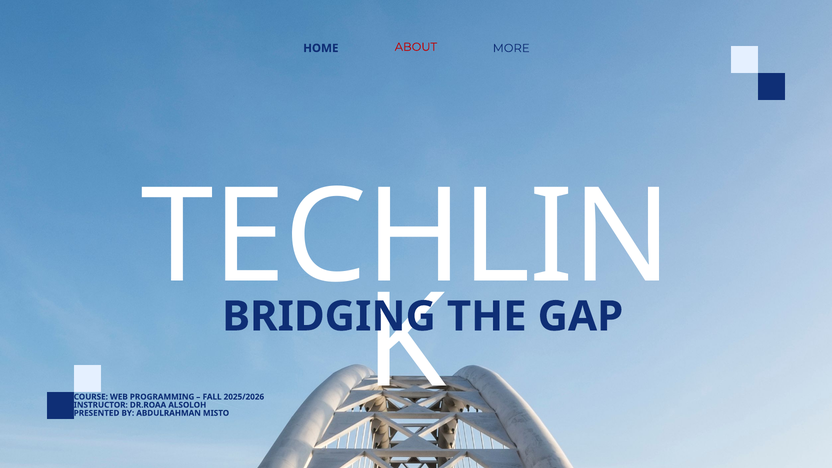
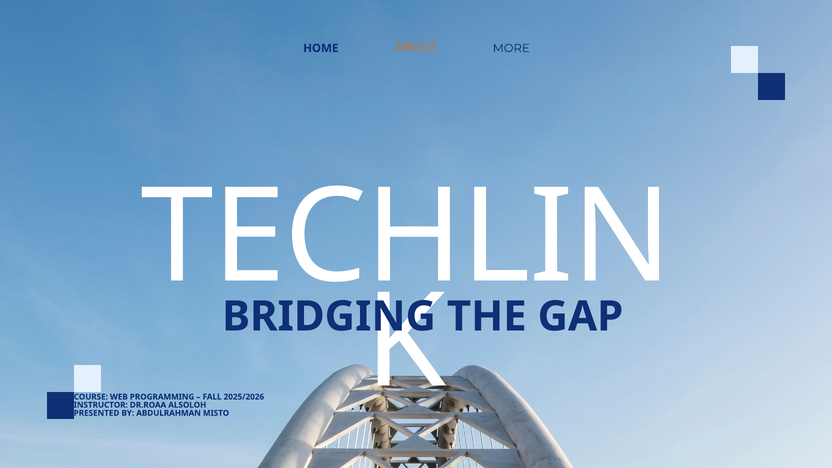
ABOUT colour: red -> orange (416, 47)
